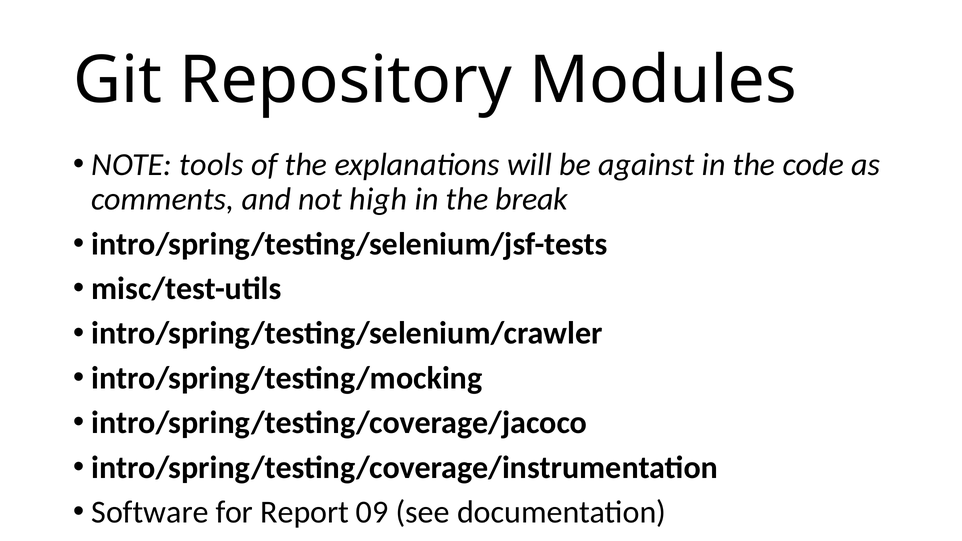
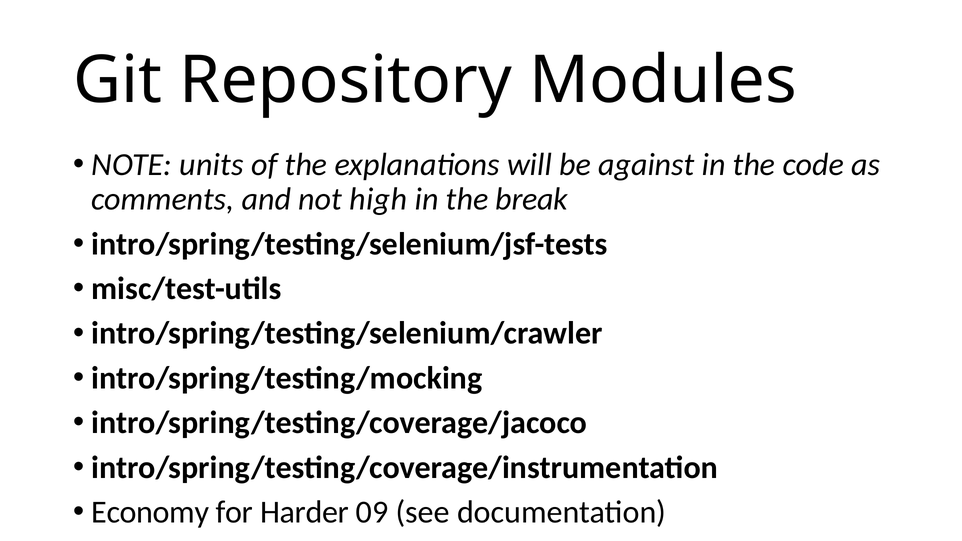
tools: tools -> units (212, 165)
Software: Software -> Economy (150, 512)
Report: Report -> Harder (305, 512)
